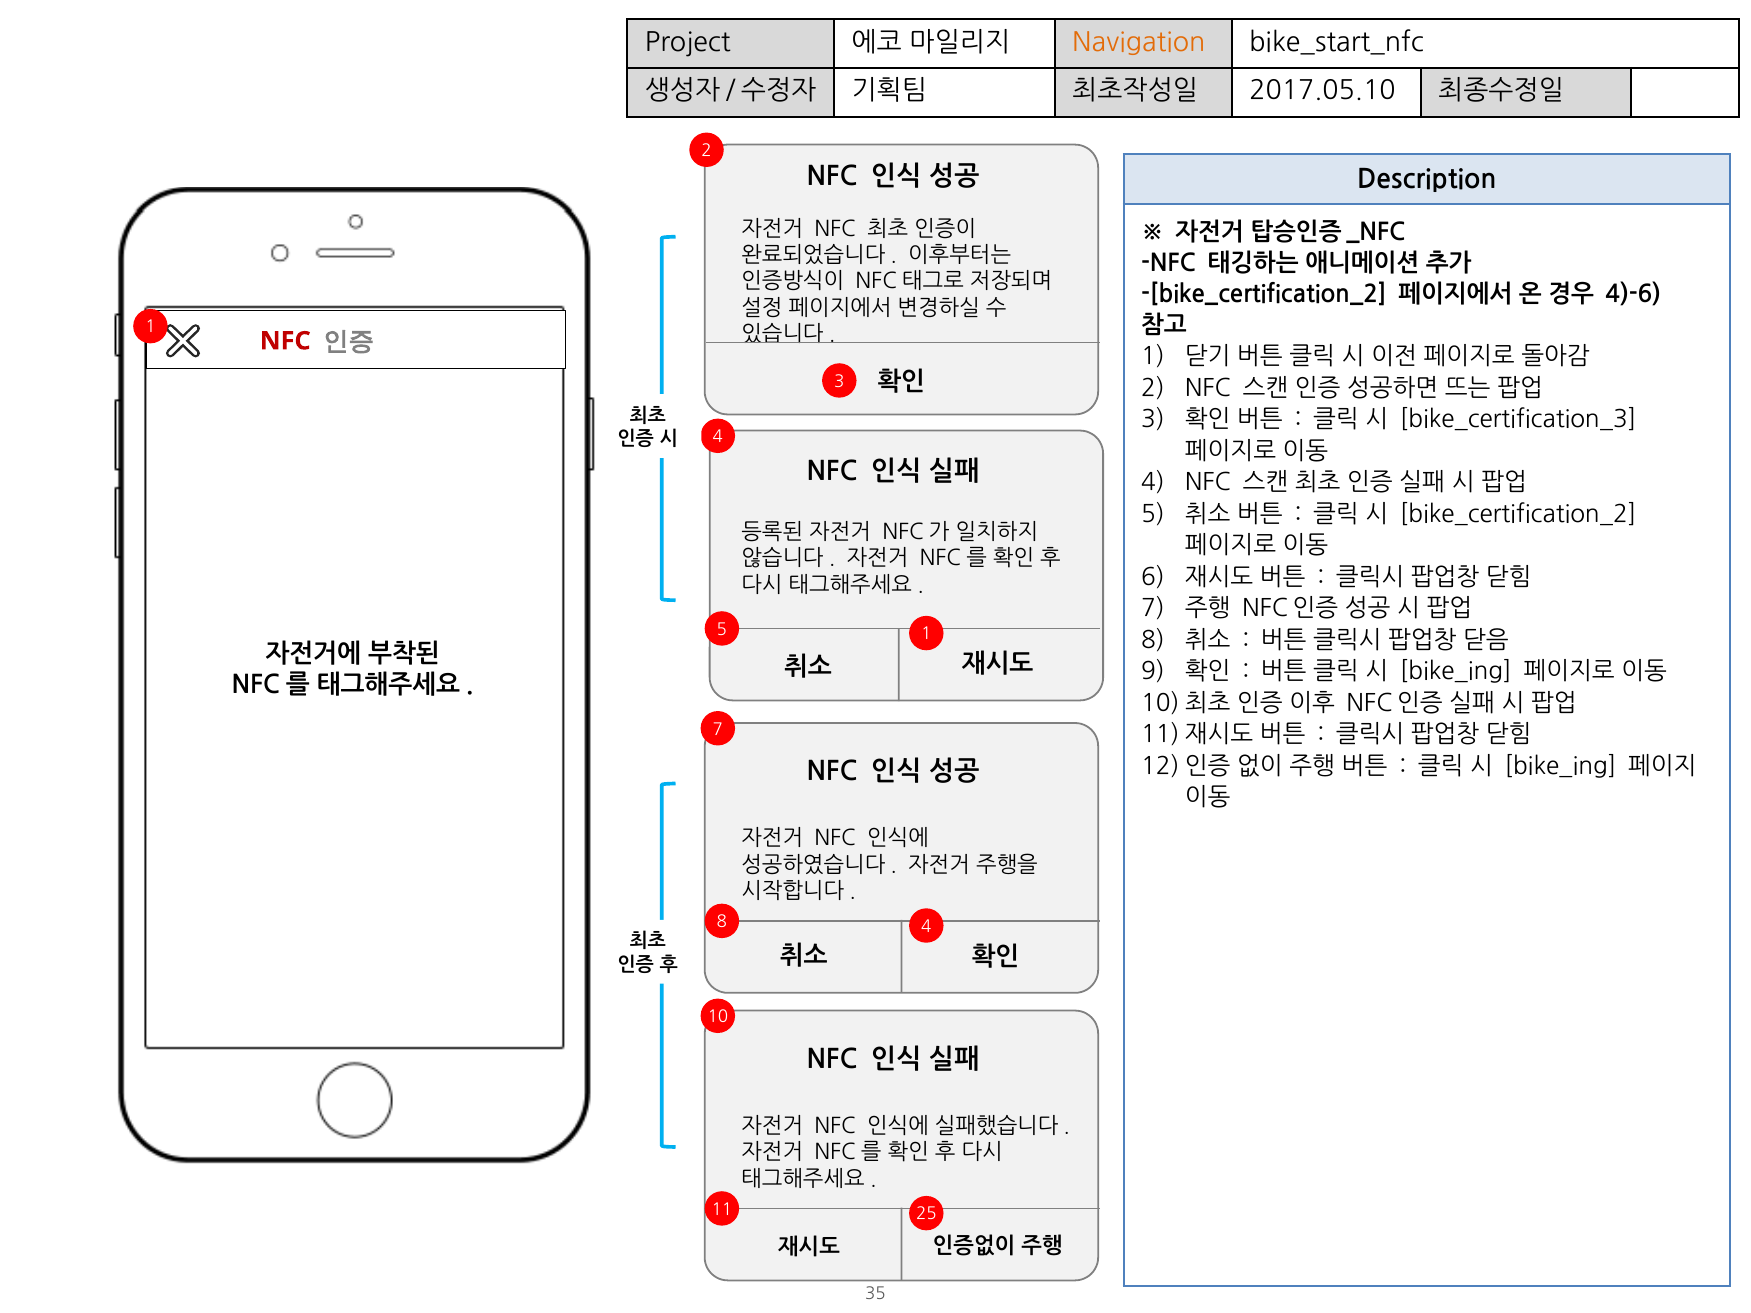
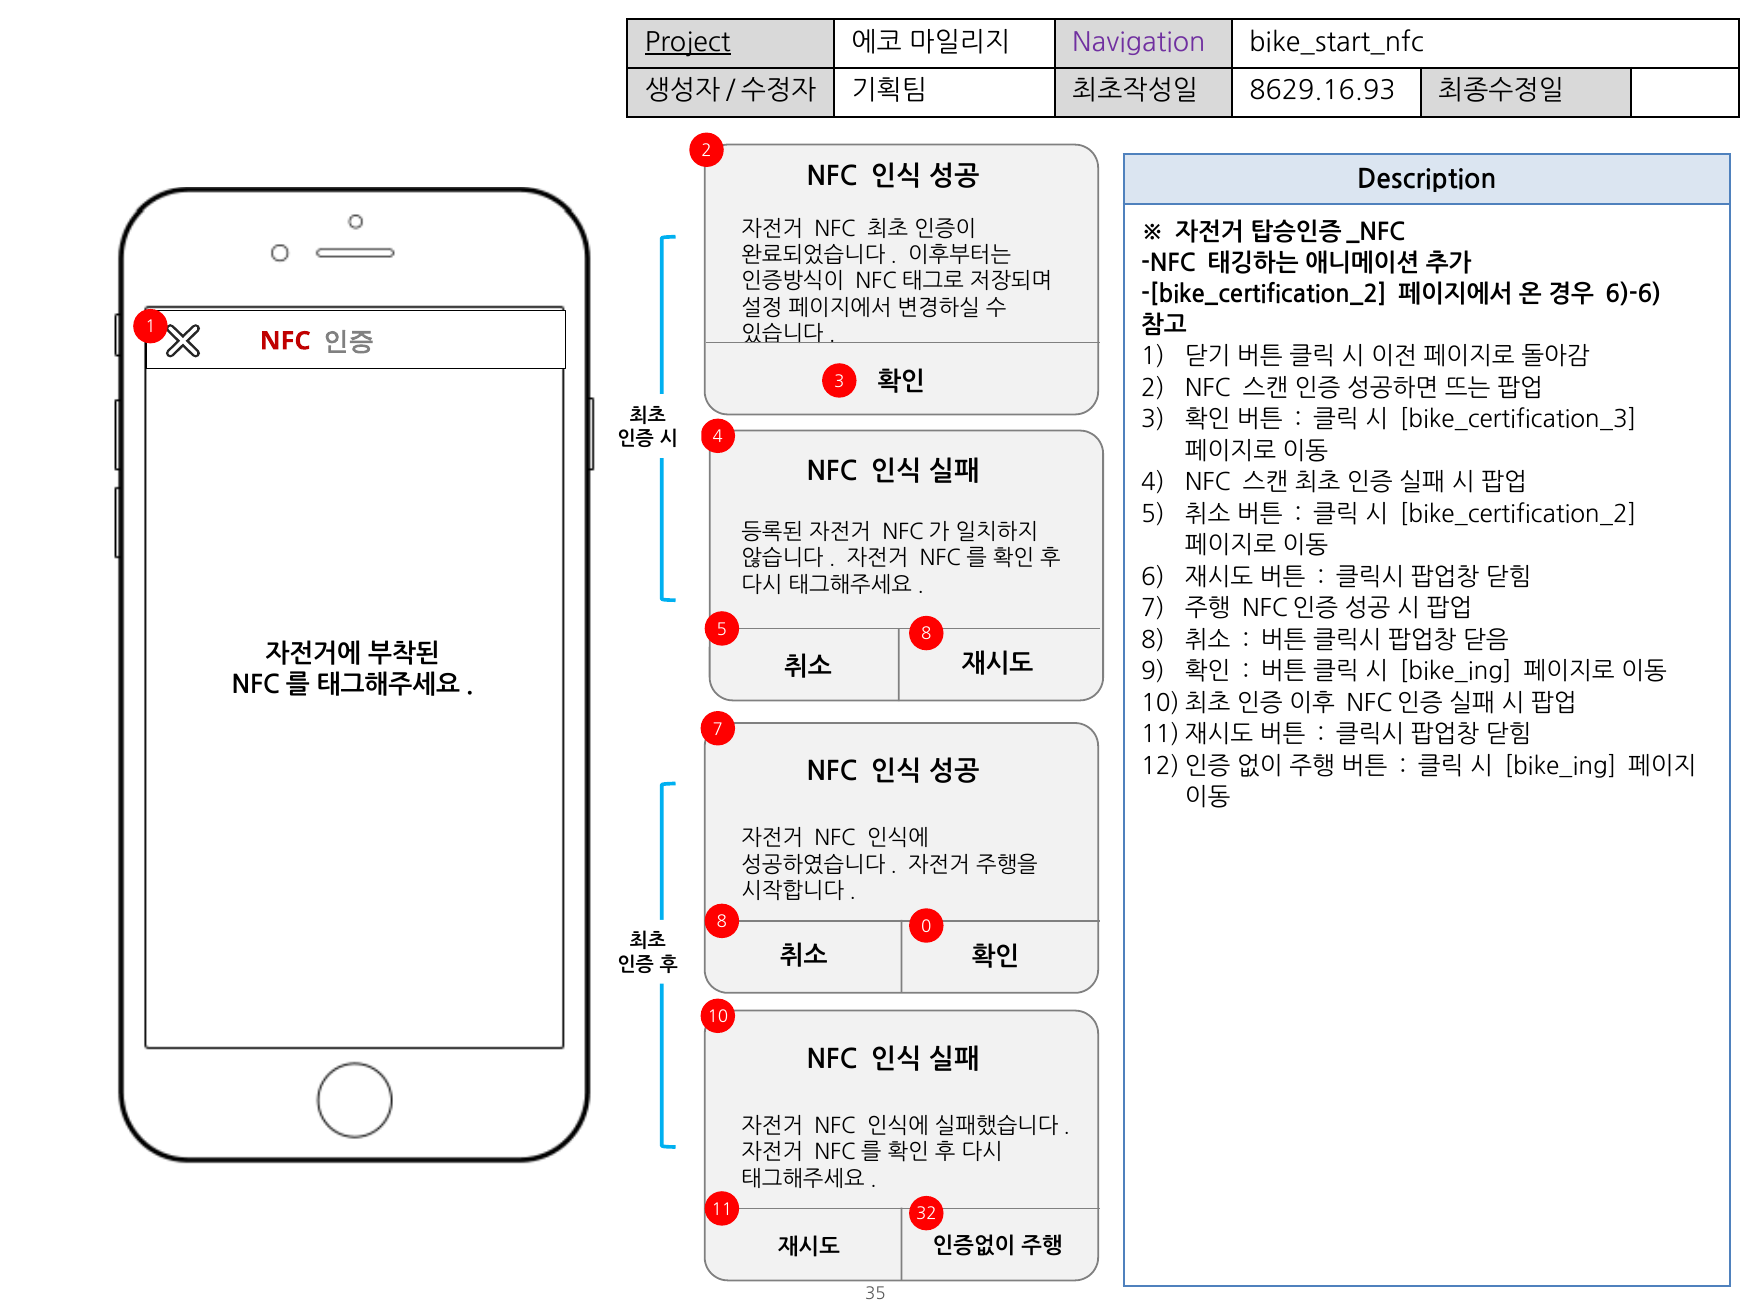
Project underline: none -> present (688, 42)
Navigation colour: orange -> purple (1139, 42)
2017.05.10: 2017.05.10 -> 8629.16.93 (1322, 91)
4)-6: 4)-6 -> 6)-6 (1633, 294)
5 1: 1 -> 8 (926, 634)
8 4: 4 -> 0 (926, 927)
25: 25 -> 32 (926, 1214)
